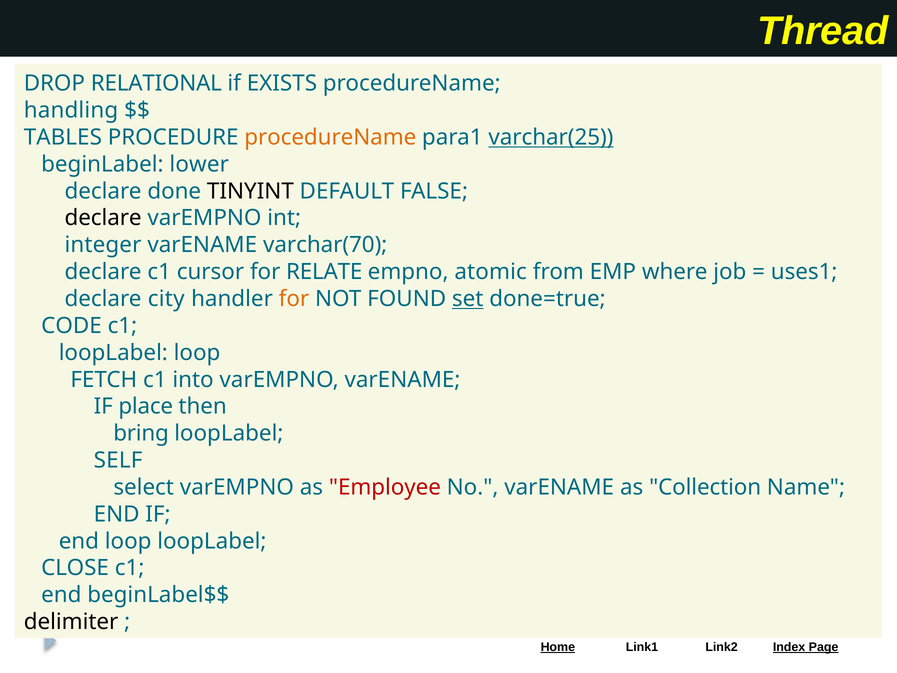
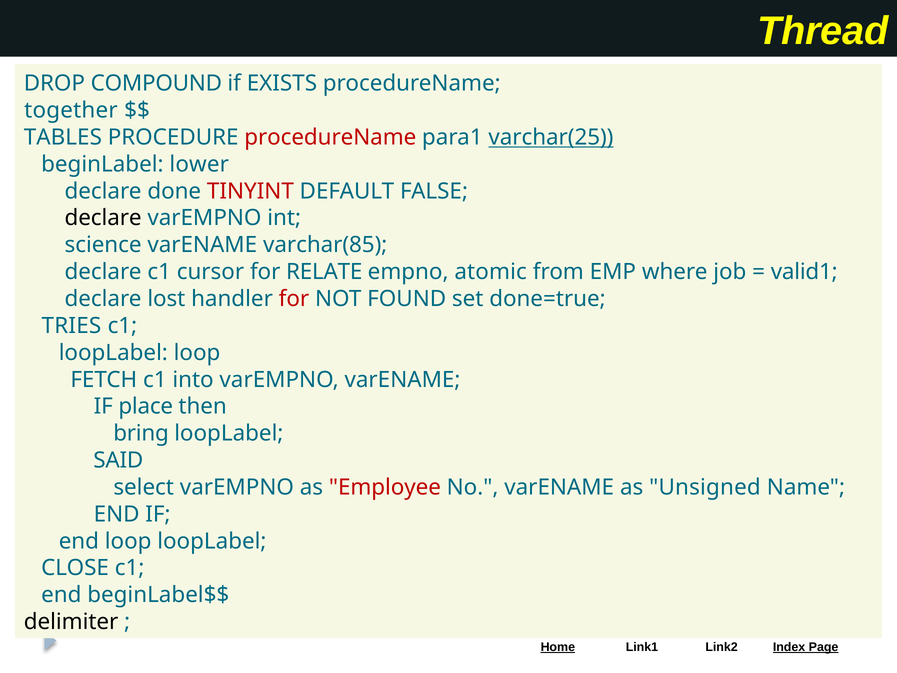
RELATIONAL: RELATIONAL -> COMPOUND (156, 83)
handling: handling -> together (71, 110)
procedureName colour: orange -> red (330, 137)
TINYINT colour: black -> red (250, 191)
integer: integer -> science (103, 245)
varchar(70: varchar(70 -> varchar(85 (325, 245)
uses1: uses1 -> valid1 (804, 272)
city: city -> lost (166, 299)
for colour: orange -> red (294, 299)
set underline: present -> none (468, 299)
CODE: CODE -> TRIES (71, 326)
SELF: SELF -> SAID (118, 460)
Collection: Collection -> Unsigned (705, 487)
